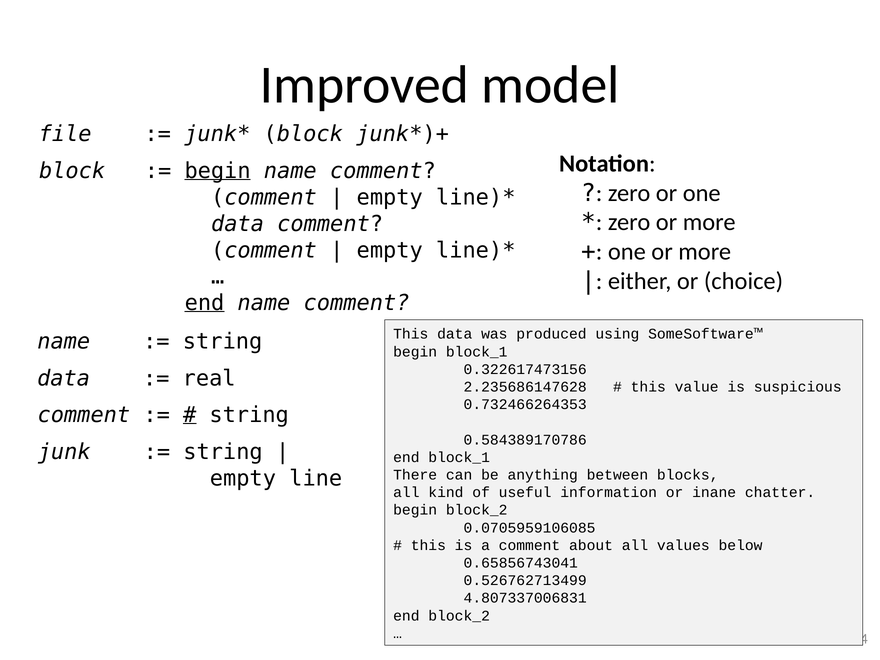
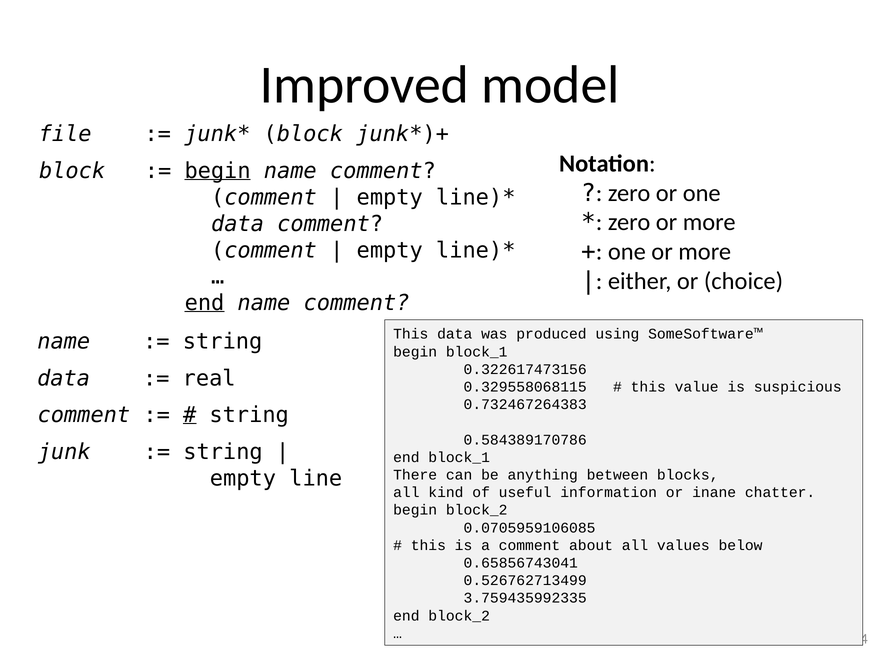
2.235686147628: 2.235686147628 -> 0.329558068115 (525, 387)
0.732466264353: 0.732466264353 -> 0.732467264383 (525, 405)
4.807337006831: 4.807337006831 -> 3.759435992335 (525, 598)
